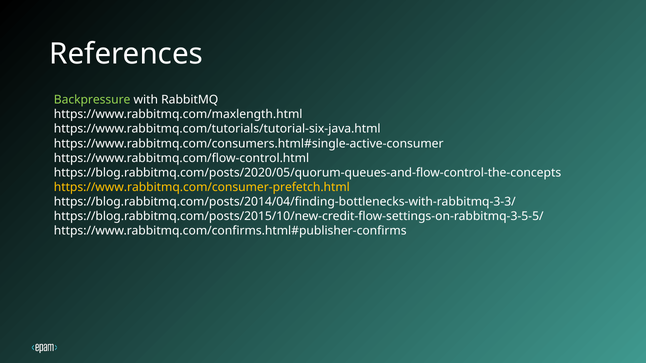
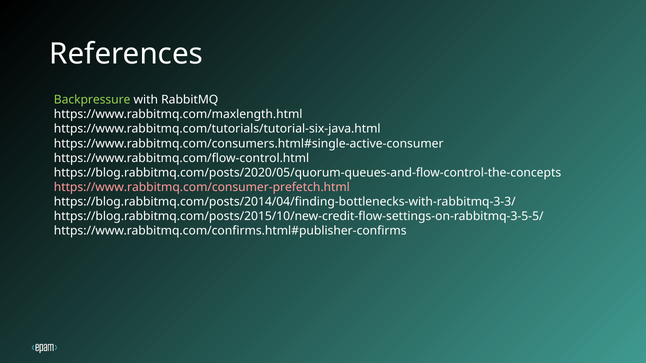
https://www.rabbitmq.com/consumer-prefetch.html colour: yellow -> pink (202, 187)
